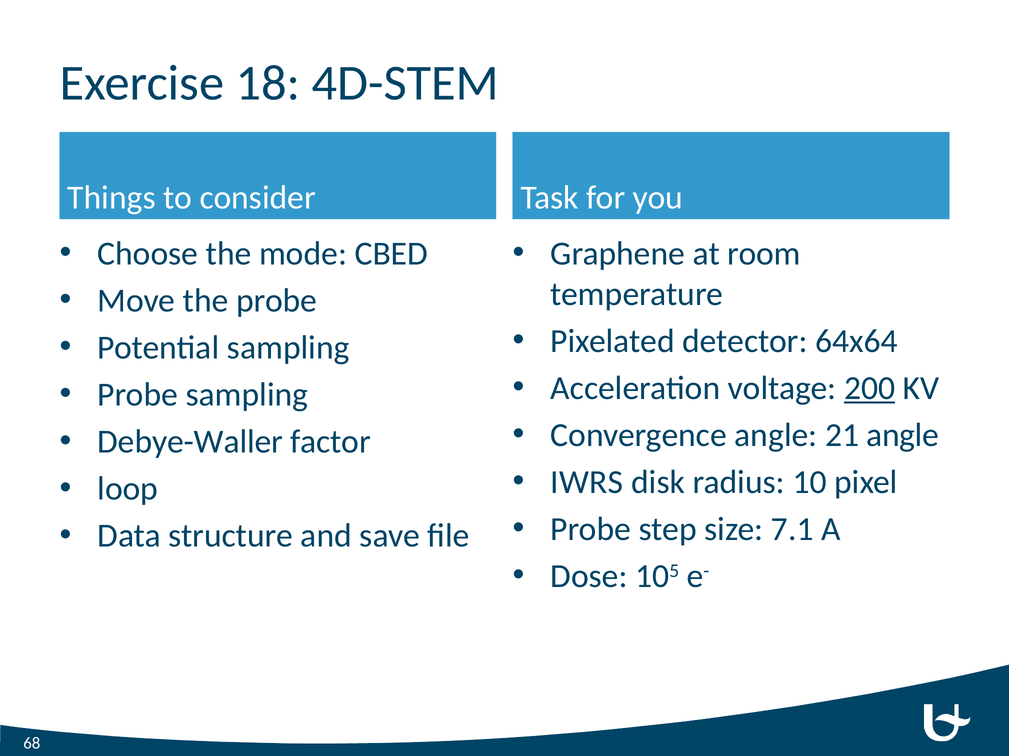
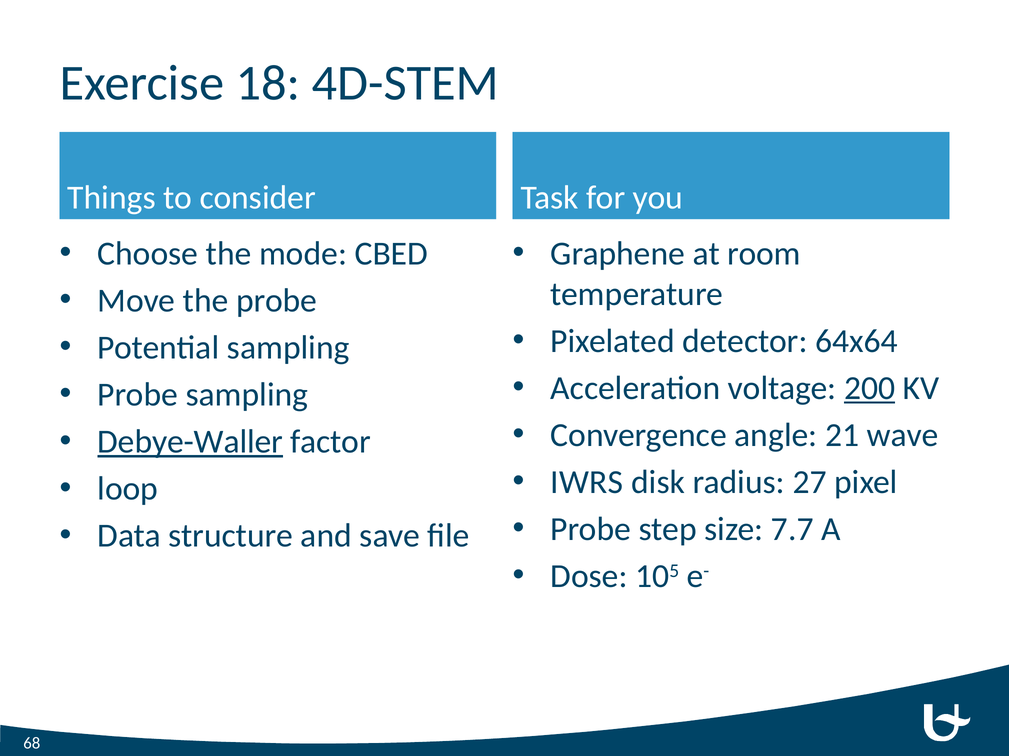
21 angle: angle -> wave (903, 436)
Debye-Waller underline: none -> present (190, 442)
10: 10 -> 27 (810, 483)
7.1: 7.1 -> 7.7 (792, 530)
